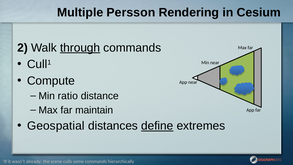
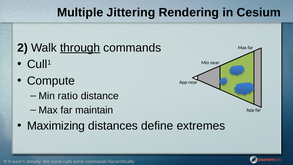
Persson: Persson -> Jittering (131, 13)
Geospatial: Geospatial -> Maximizing (56, 126)
define underline: present -> none (157, 126)
